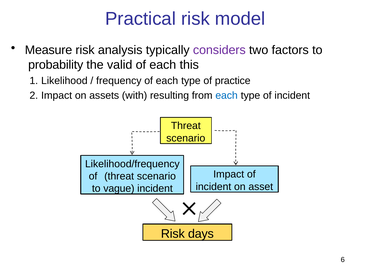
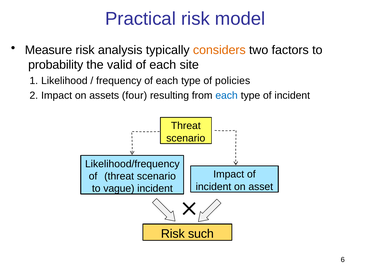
considers colour: purple -> orange (219, 50)
this: this -> site (189, 65)
practice: practice -> policies (233, 81)
with: with -> four (135, 96)
days: days -> such (201, 234)
